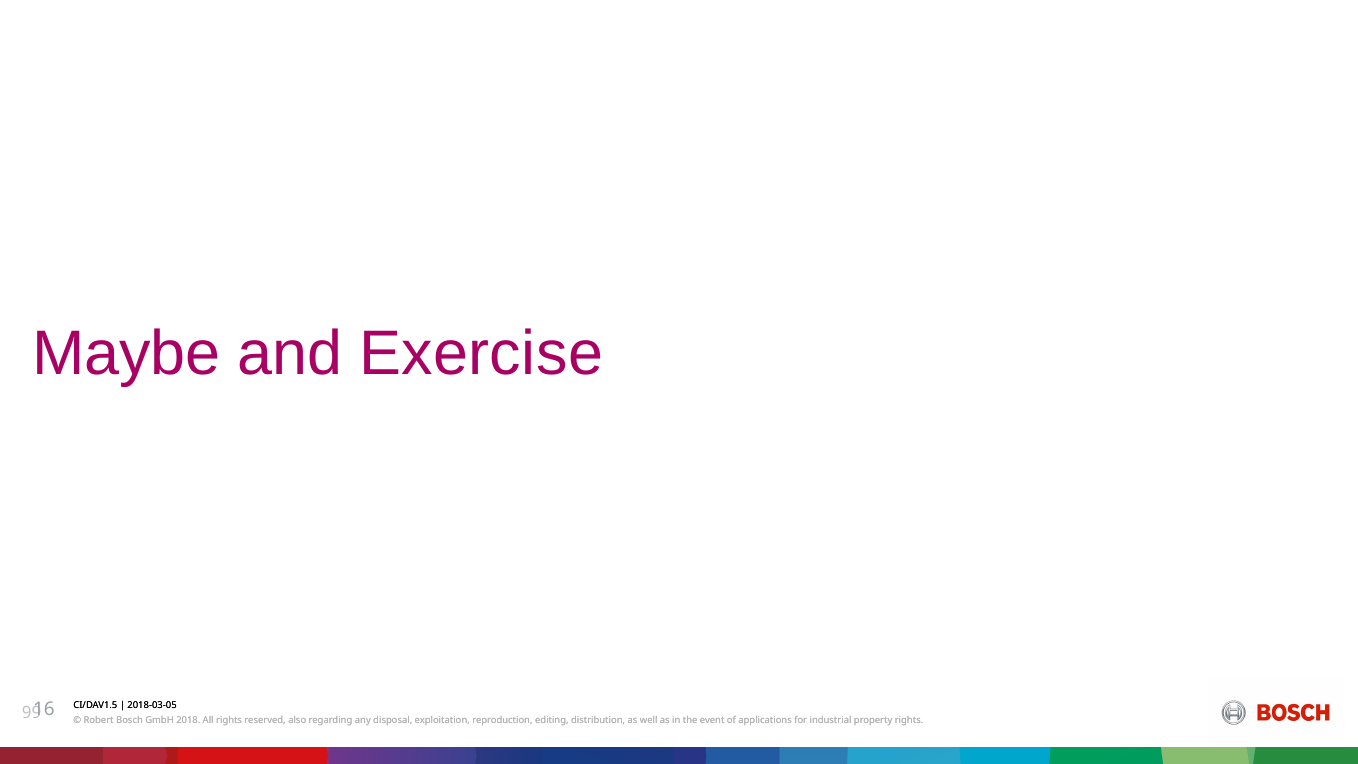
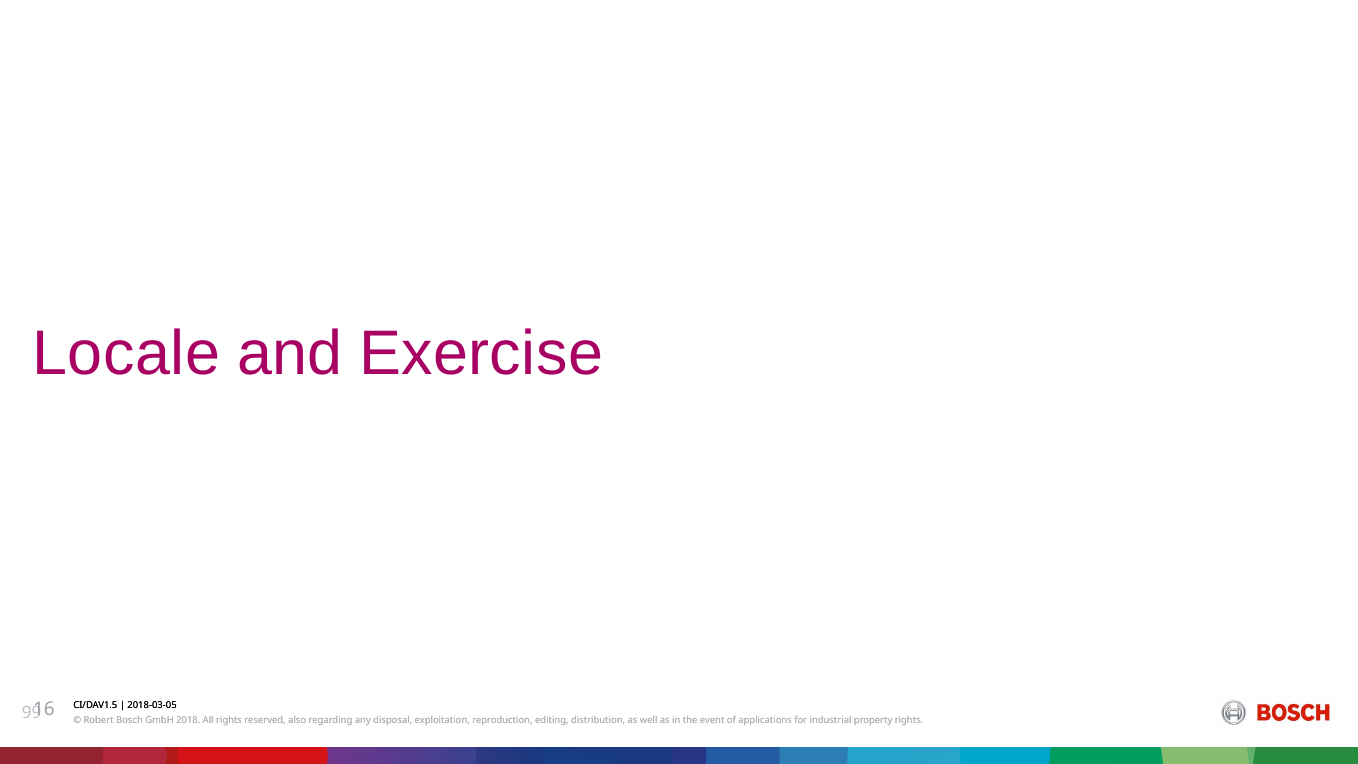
Maybe: Maybe -> Locale (126, 354)
